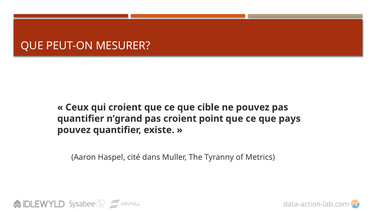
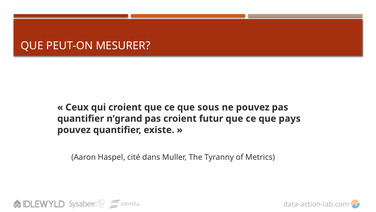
cible: cible -> sous (208, 107)
point: point -> futur (211, 118)
